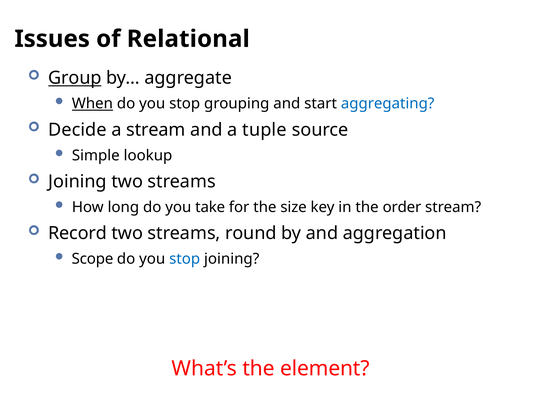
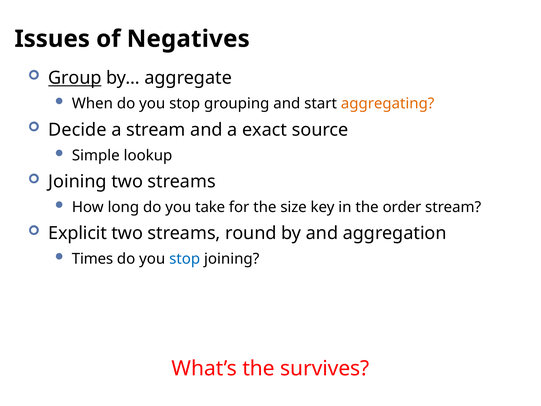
Relational: Relational -> Negatives (188, 39)
When underline: present -> none (92, 104)
aggregating colour: blue -> orange (388, 104)
tuple: tuple -> exact (265, 130)
Record: Record -> Explicit (78, 233)
Scope: Scope -> Times (92, 259)
element: element -> survives (325, 368)
